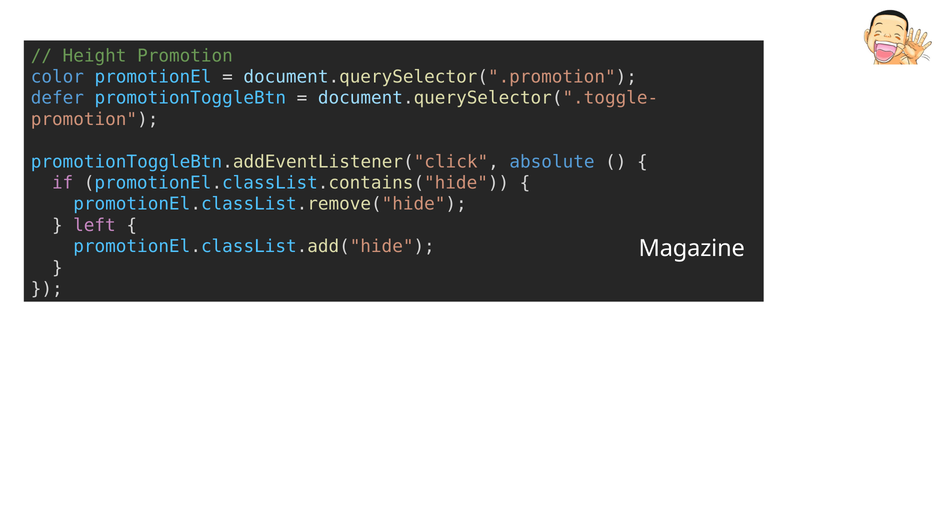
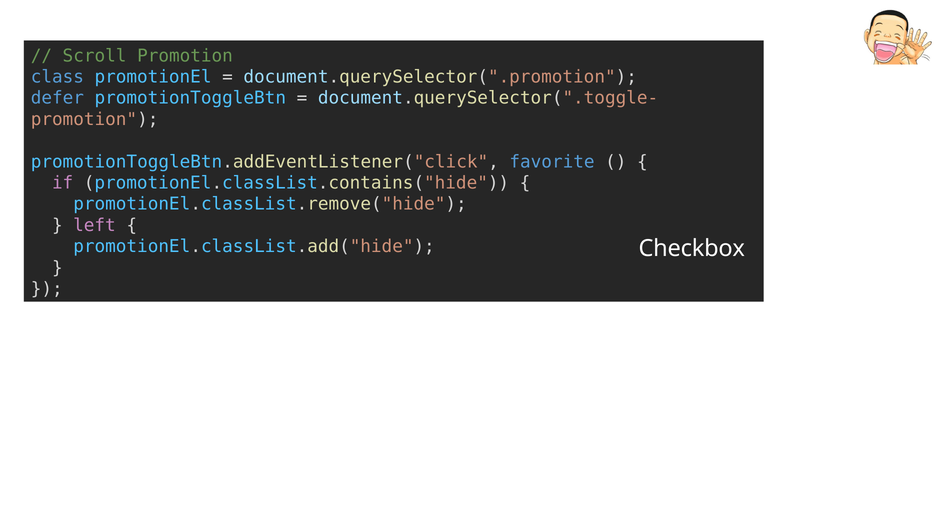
Height: Height -> Scroll (95, 56)
color: color -> class (57, 77)
absolute: absolute -> favorite (552, 162)
Magazine: Magazine -> Checkbox (692, 249)
